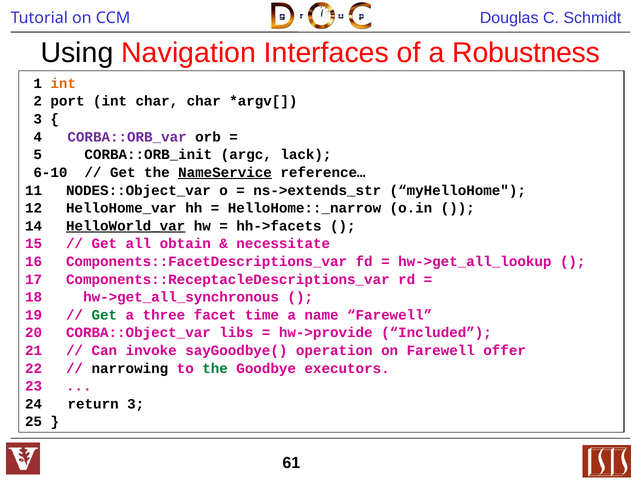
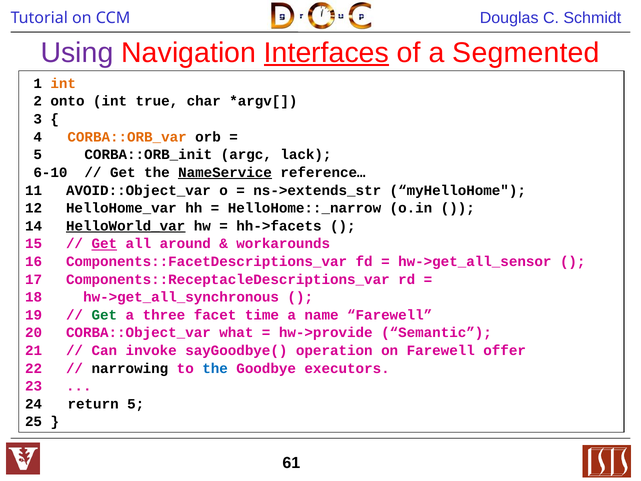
Using colour: black -> purple (77, 53)
Interfaces underline: none -> present (326, 53)
Robustness: Robustness -> Segmented (526, 53)
port: port -> onto (67, 101)
int char: char -> true (157, 101)
CORBA::ORB_var colour: purple -> orange (127, 137)
NODES::Object_var: NODES::Object_var -> AVOID::Object_var (138, 190)
Get underline: none -> present (104, 244)
obtain: obtain -> around (185, 244)
necessitate: necessitate -> workarounds (283, 244)
hw->get_all_lookup: hw->get_all_lookup -> hw->get_all_sensor (475, 261)
libs: libs -> what (236, 333)
Included: Included -> Semantic (437, 333)
the colour: green -> blue (215, 368)
return 3: 3 -> 5 (136, 404)
